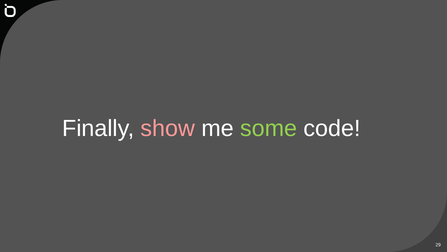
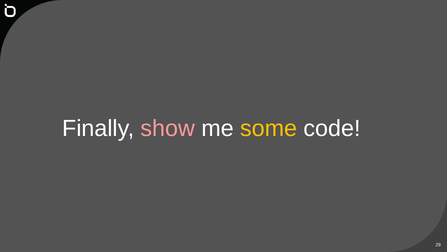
some colour: light green -> yellow (269, 128)
